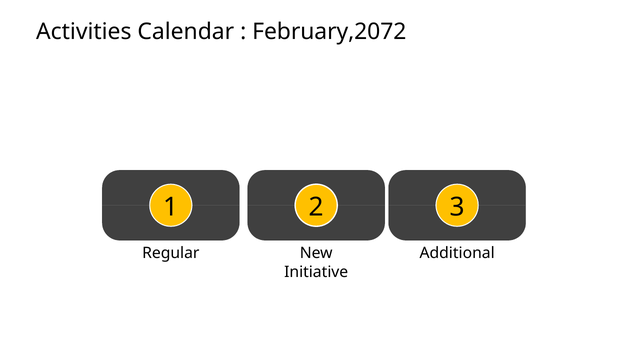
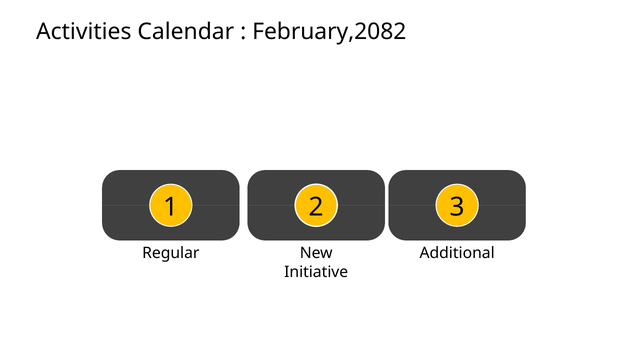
February,2072: February,2072 -> February,2082 (329, 32)
